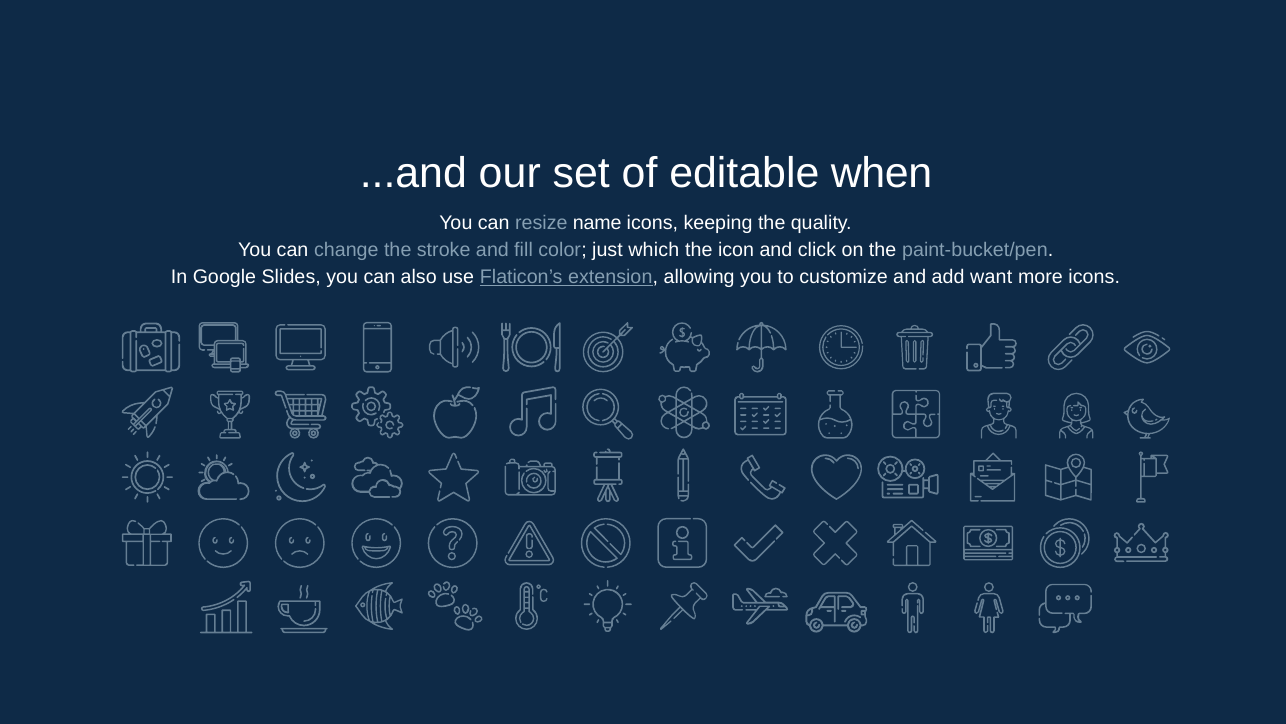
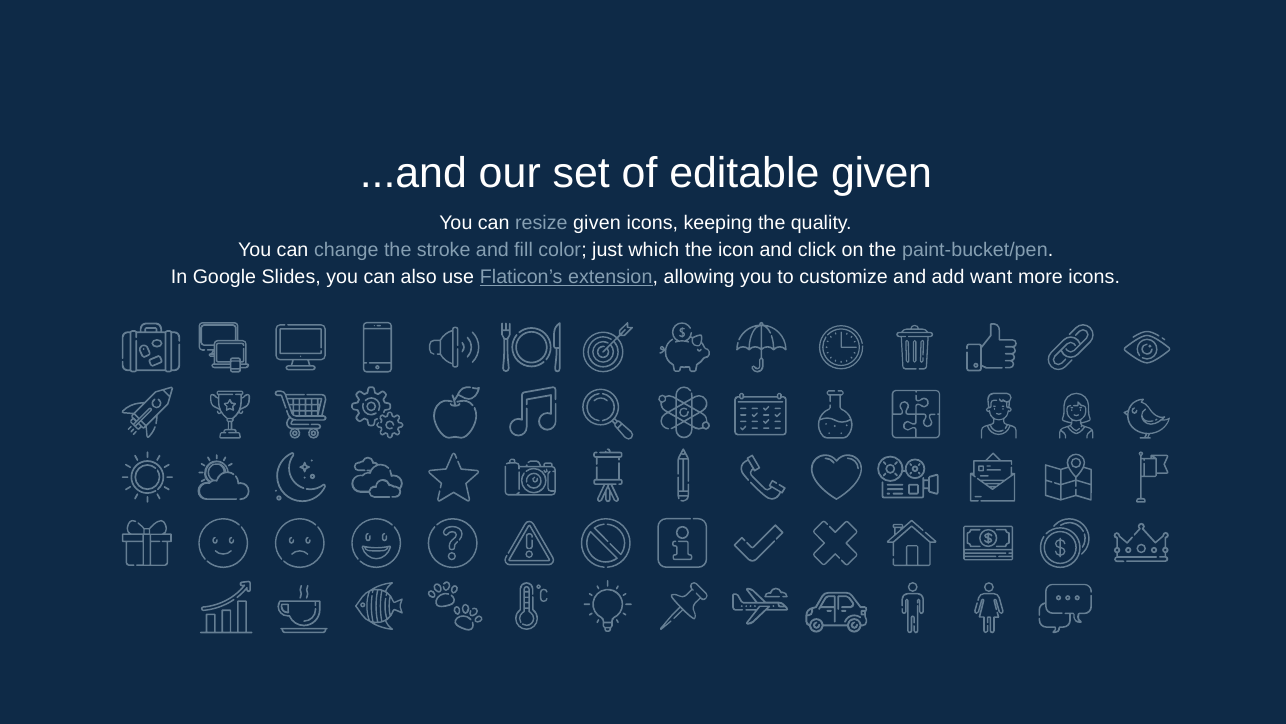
editable when: when -> given (882, 173)
resize name: name -> given (597, 223)
